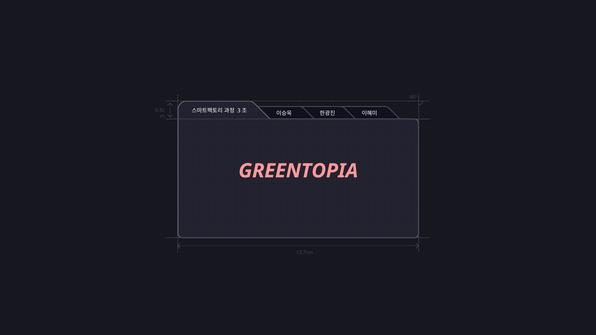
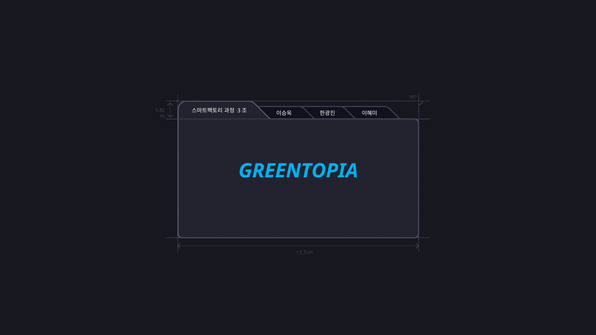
GREENTOPIA colour: pink -> light blue (298, 171)
